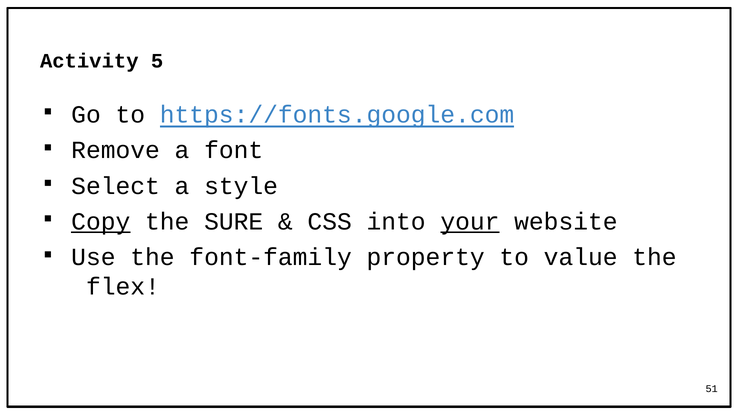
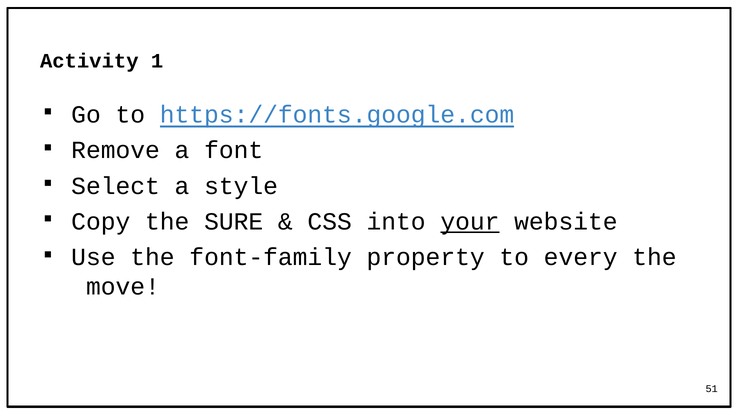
5: 5 -> 1 (157, 61)
Copy underline: present -> none (101, 222)
value: value -> every (581, 257)
flex: flex -> move (123, 287)
